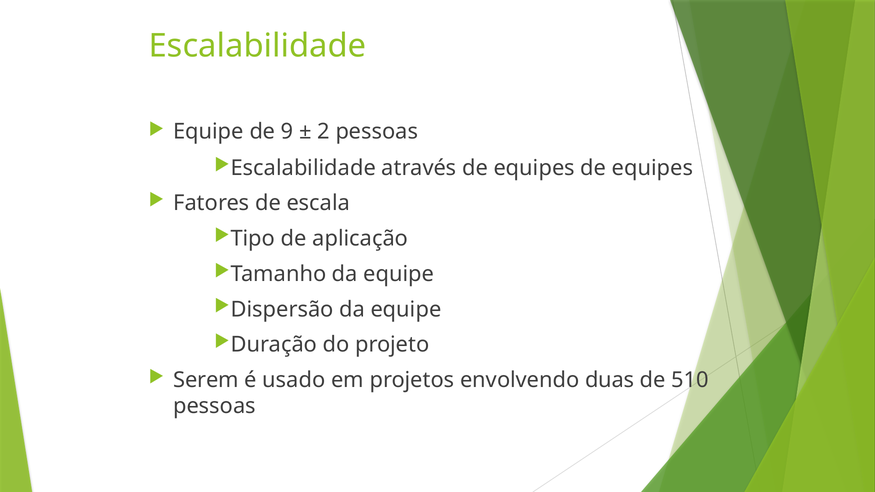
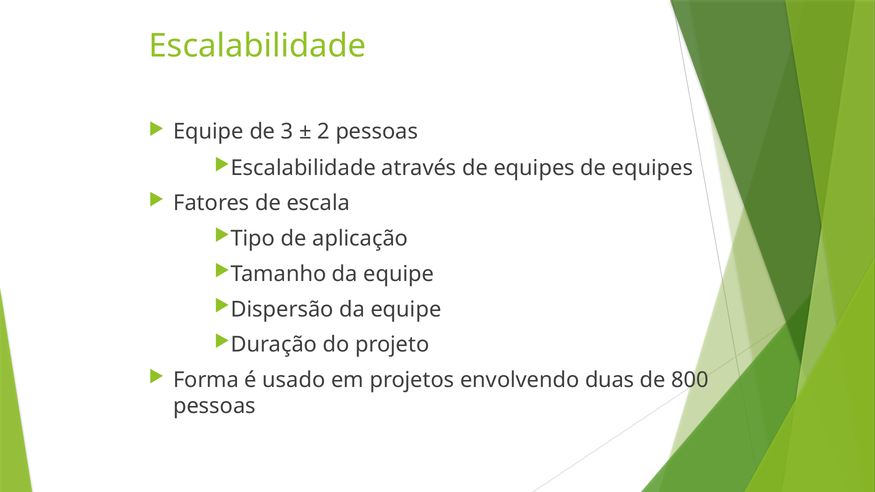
9: 9 -> 3 (287, 132)
Serem: Serem -> Forma (206, 380)
510: 510 -> 800 (690, 380)
